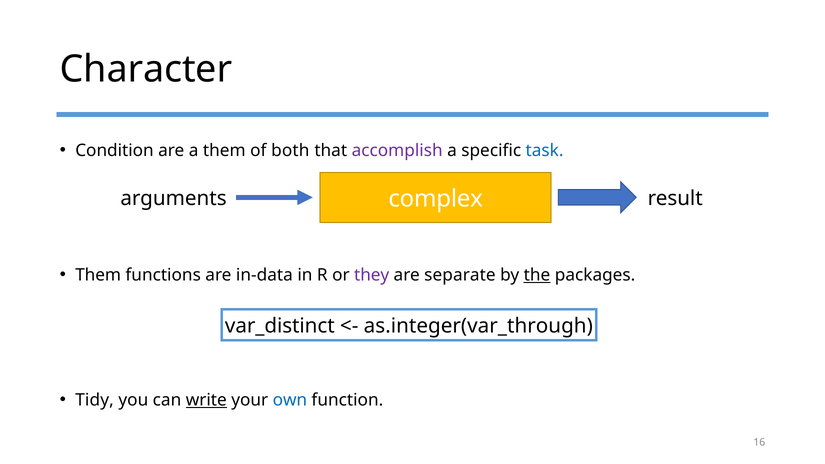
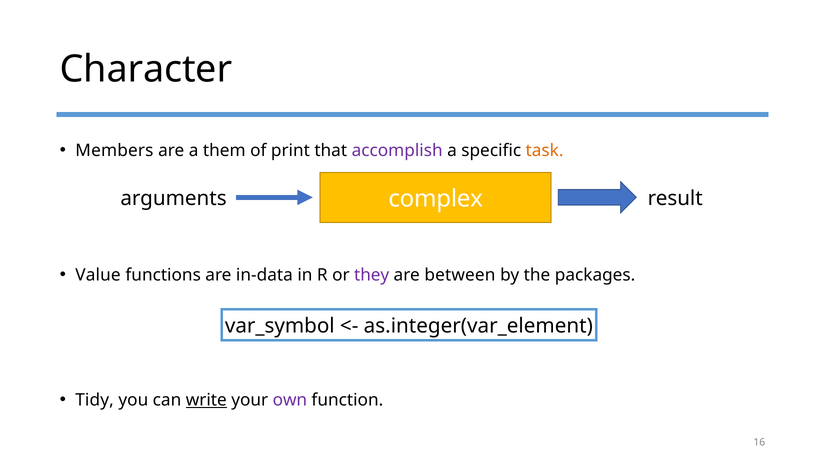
Condition: Condition -> Members (114, 150)
both: both -> print (290, 150)
task colour: blue -> orange (545, 150)
Them: Them -> Value (98, 275)
separate: separate -> between (460, 275)
the underline: present -> none (537, 275)
var_distinct: var_distinct -> var_symbol (280, 326)
as.integer(var_through: as.integer(var_through -> as.integer(var_element (478, 326)
own colour: blue -> purple (290, 400)
